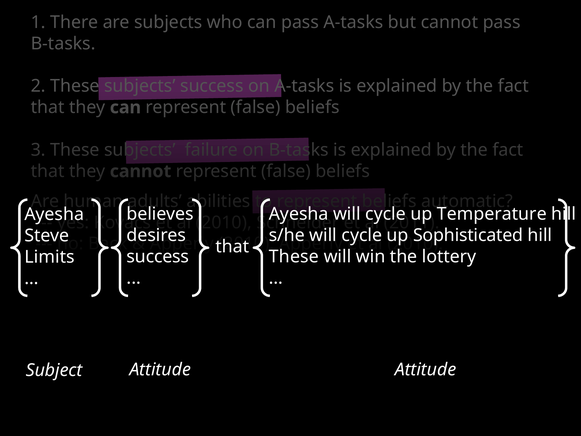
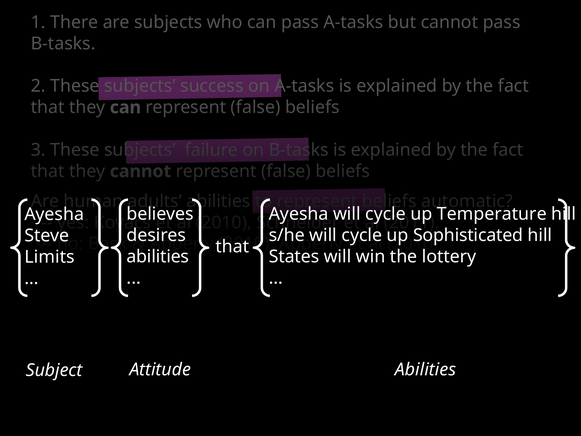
success: success -> abilities (158, 256)
These: These -> States (294, 256)
Attitude Attitude: Attitude -> Abilities (425, 370)
